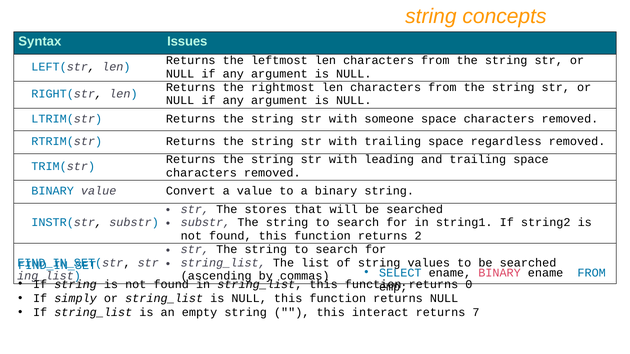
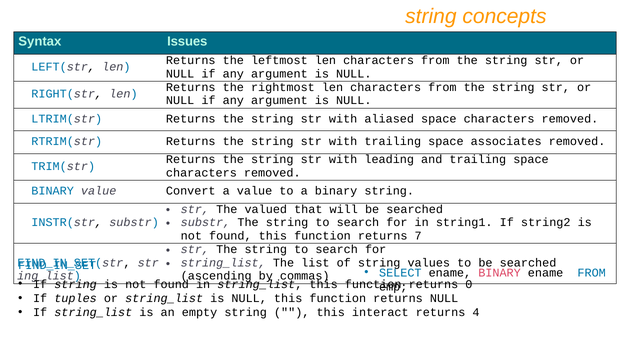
someone: someone -> aliased (389, 119)
regardless: regardless -> associates (506, 142)
stores: stores -> valued (266, 209)
2: 2 -> 7 (418, 236)
simply: simply -> tuples (76, 299)
7: 7 -> 4 (476, 313)
